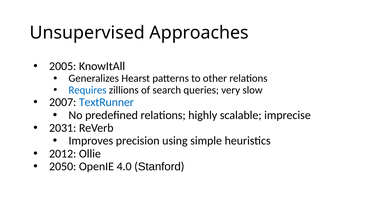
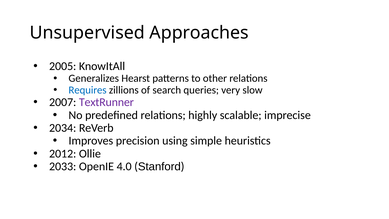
TextRunner colour: blue -> purple (106, 102)
2031: 2031 -> 2034 (63, 128)
2050: 2050 -> 2033 (63, 166)
